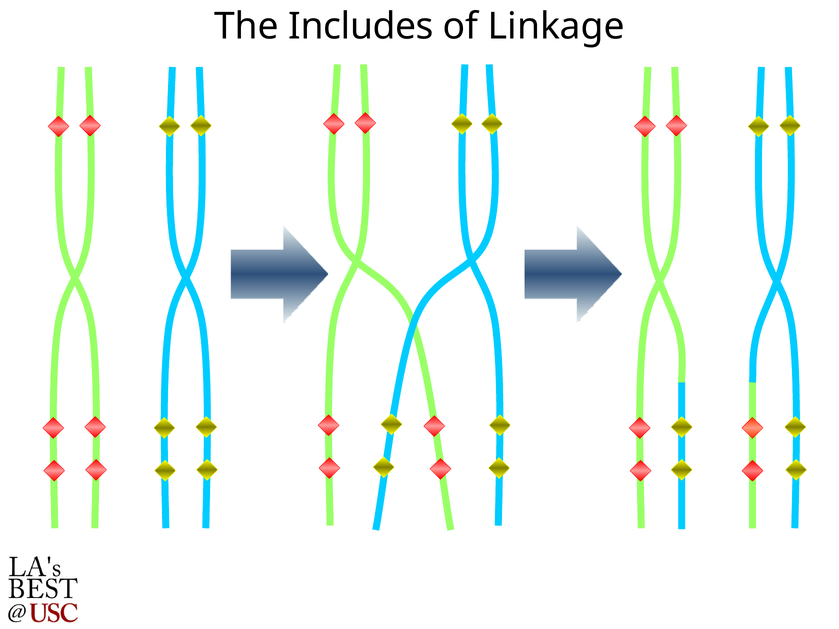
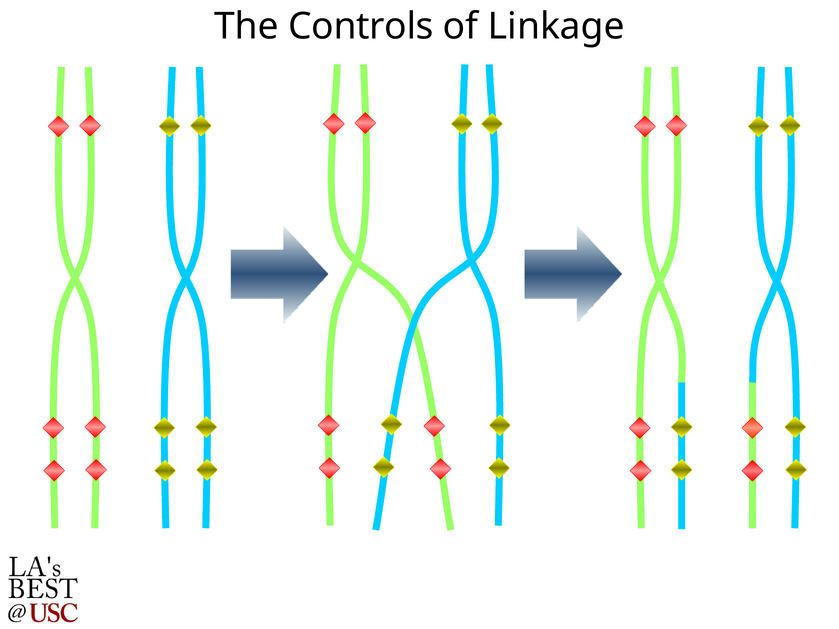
Includes: Includes -> Controls (361, 27)
